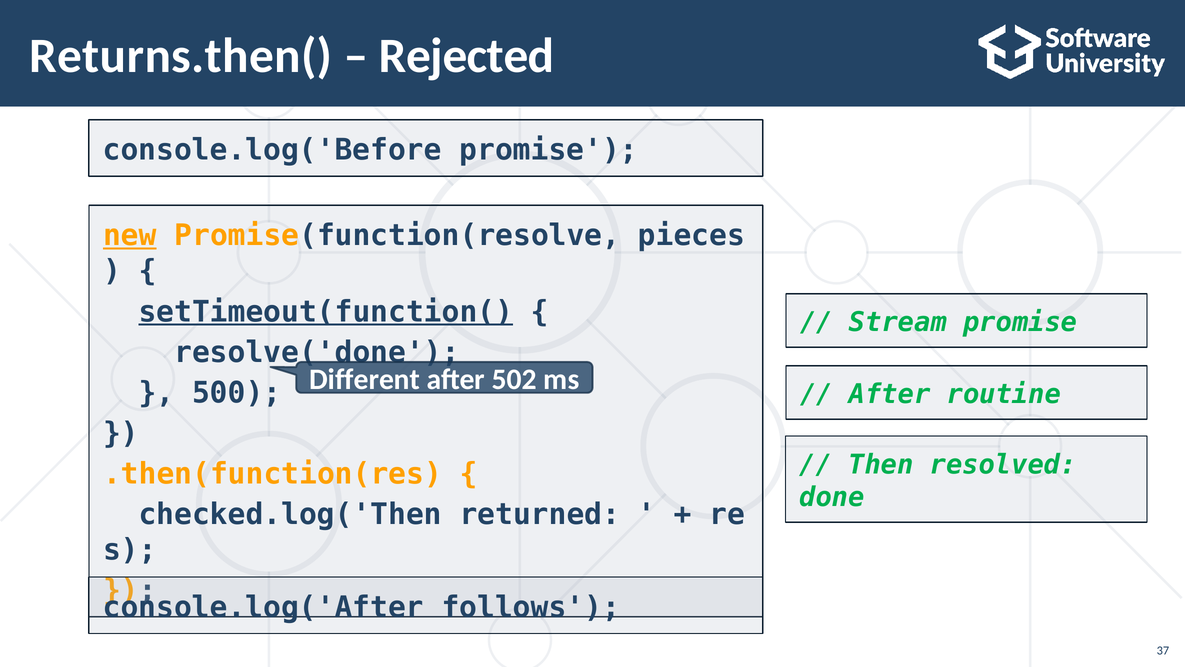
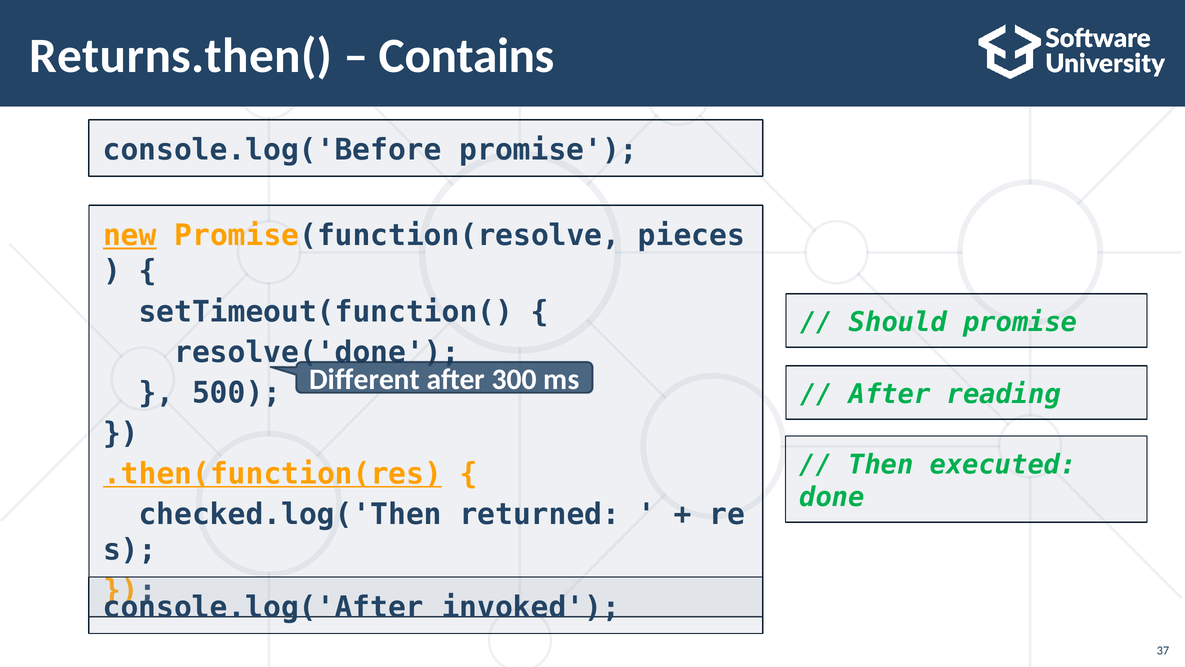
Rejected: Rejected -> Contains (467, 56)
setTimeout(function( underline: present -> none (326, 312)
Stream: Stream -> Should (898, 322)
502: 502 -> 300 (514, 379)
routine: routine -> reading (1004, 394)
resolved: resolved -> executed (1003, 464)
.then(function(res underline: none -> present (273, 474)
follows: follows -> invoked (531, 607)
